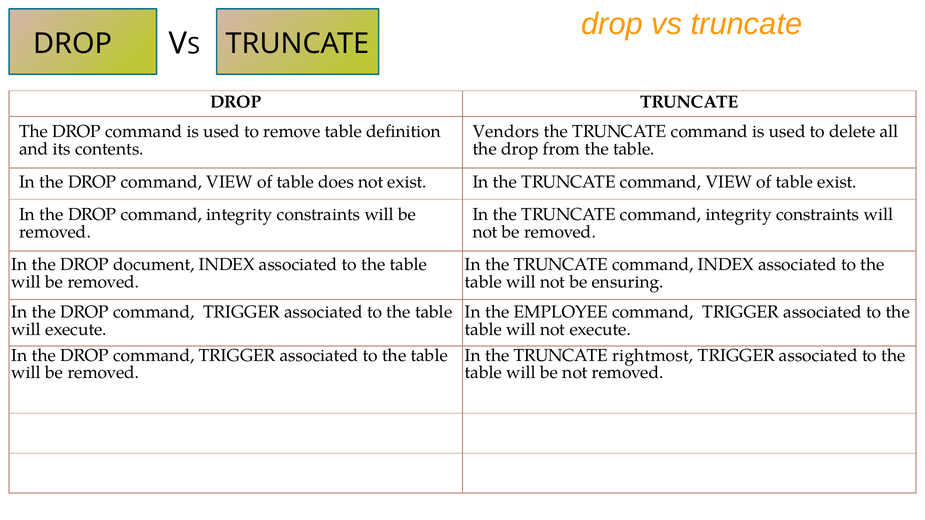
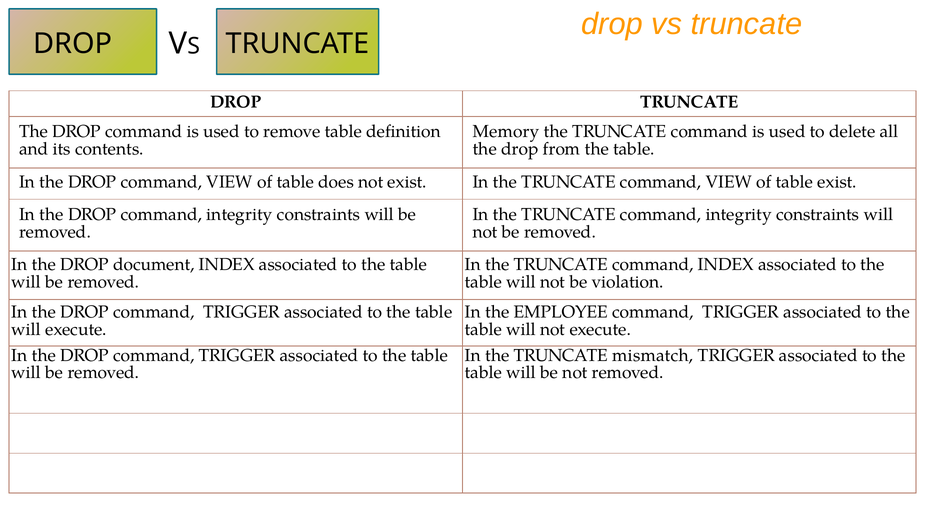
Vendors: Vendors -> Memory (506, 132)
ensuring: ensuring -> violation (628, 282)
rightmost: rightmost -> mismatch (653, 356)
